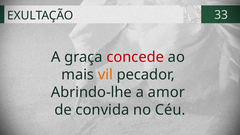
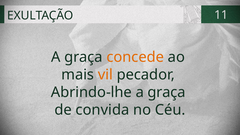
33: 33 -> 11 (221, 15)
concede colour: red -> orange (135, 57)
Abrindo-lhe a amor: amor -> graça (166, 92)
